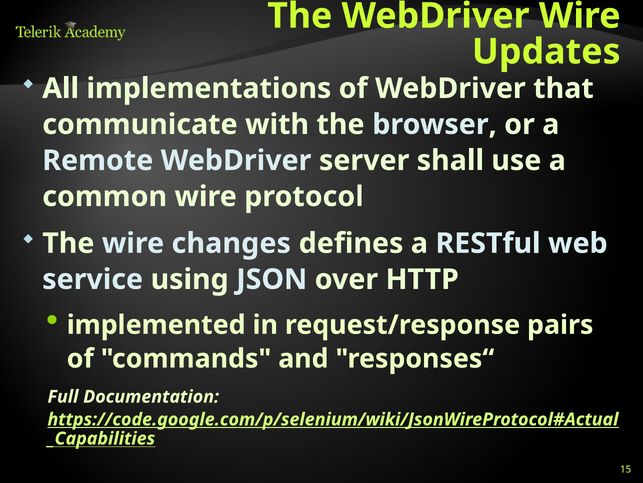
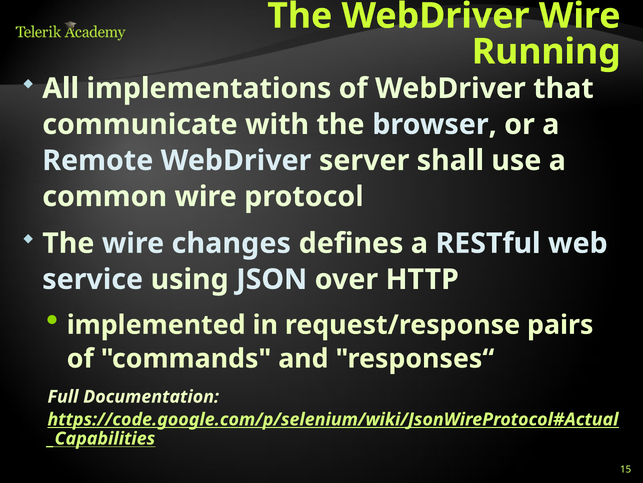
Updates: Updates -> Running (546, 52)
